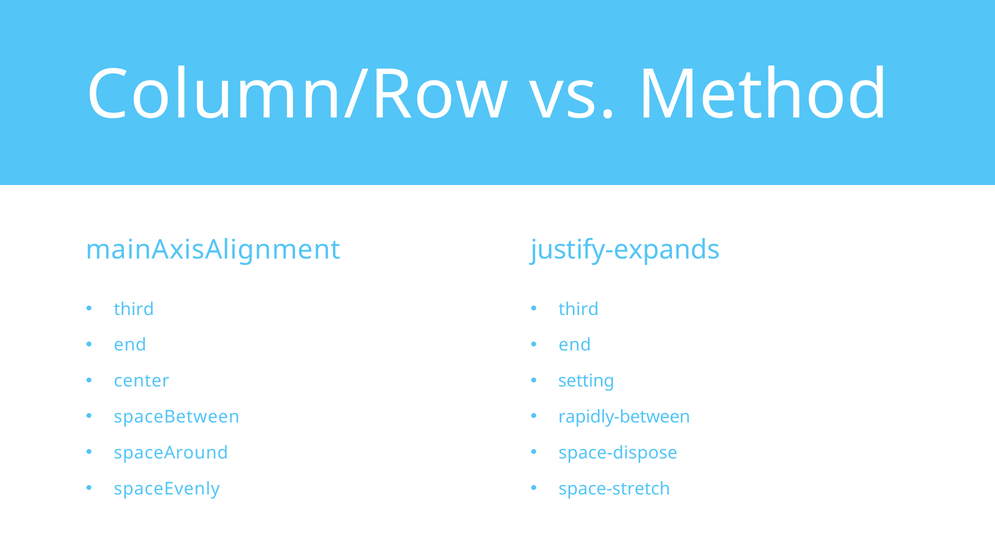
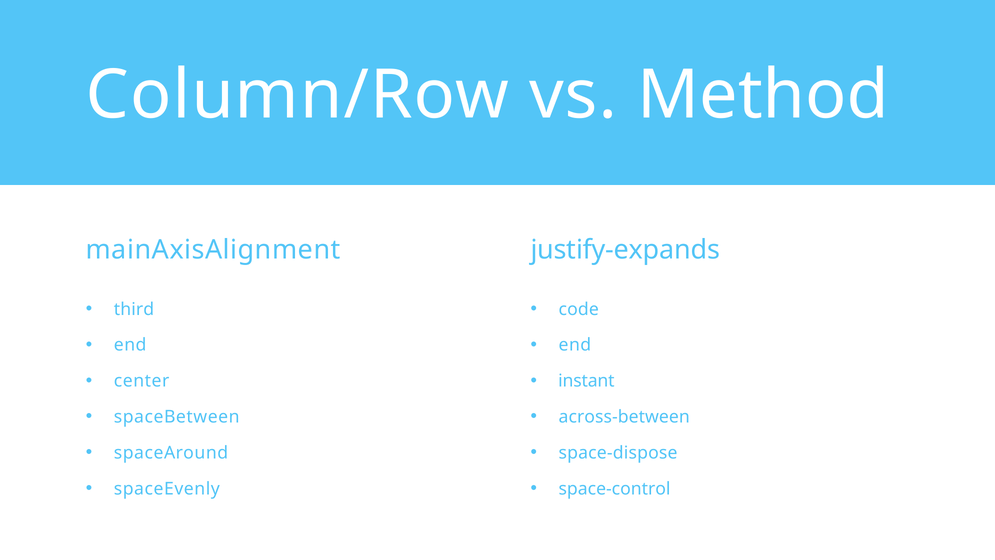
third: third -> code (579, 309)
setting: setting -> instant (586, 381)
rapidly-between: rapidly-between -> across-between (624, 417)
space-stretch: space-stretch -> space-control (615, 488)
